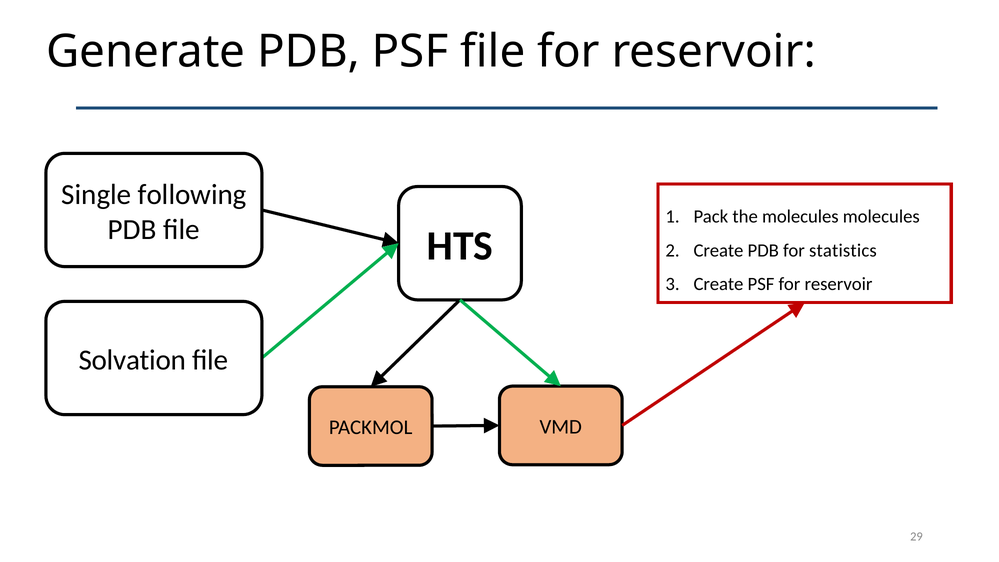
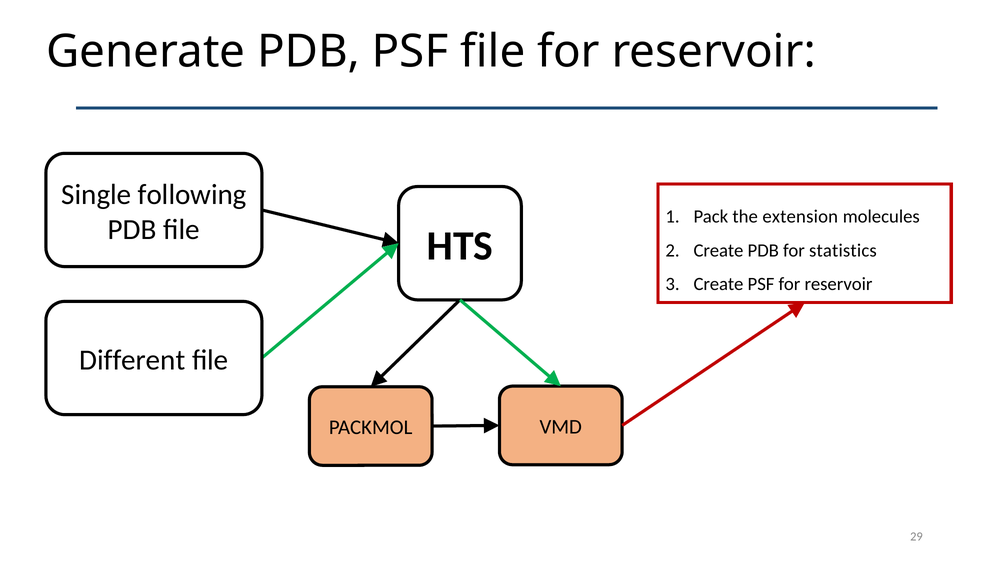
the molecules: molecules -> extension (800, 217)
Solvation: Solvation -> Different (132, 360)
